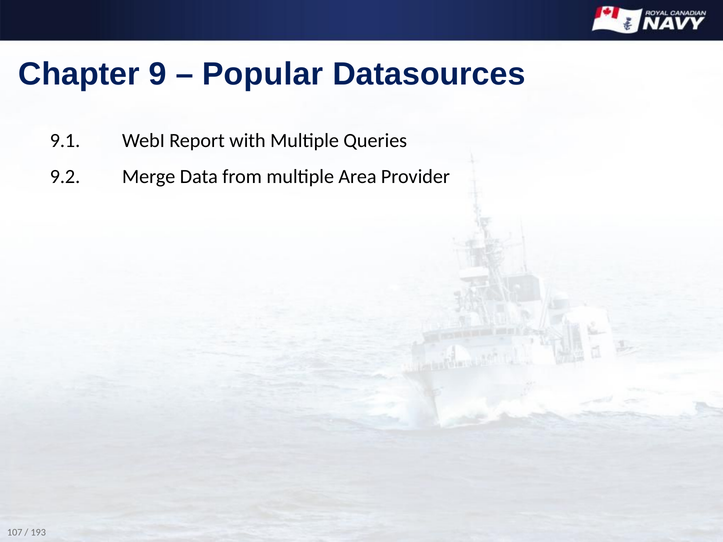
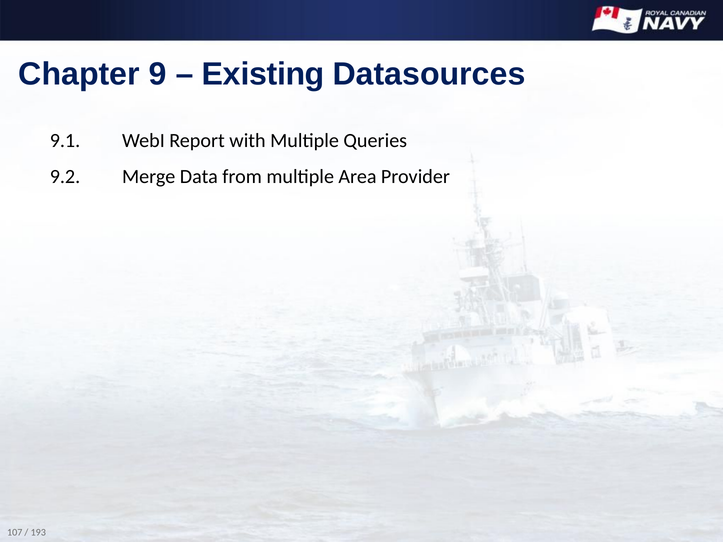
Popular: Popular -> Existing (263, 74)
